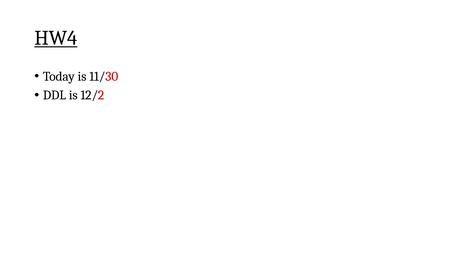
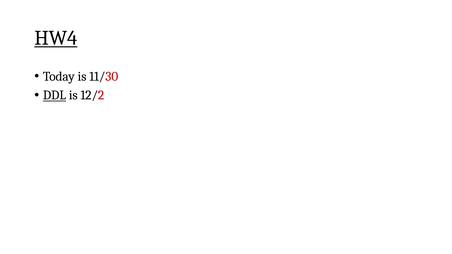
DDL underline: none -> present (54, 95)
